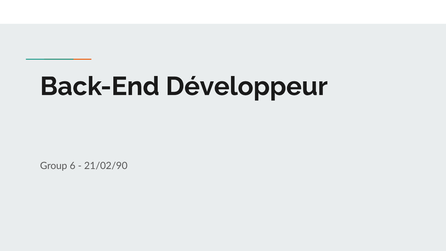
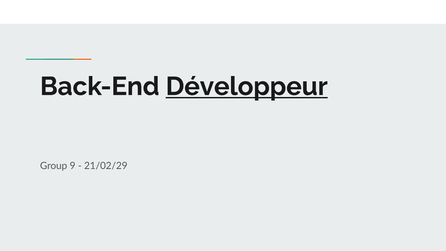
Développeur underline: none -> present (247, 86)
6: 6 -> 9 (73, 166)
21/02/90: 21/02/90 -> 21/02/29 (106, 166)
